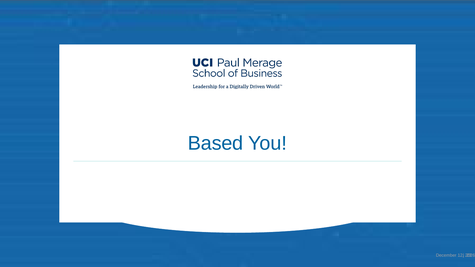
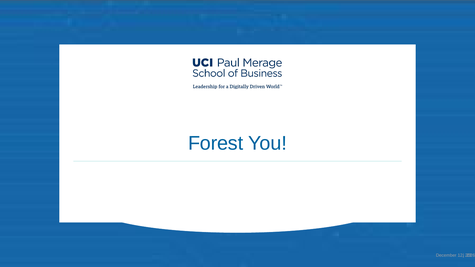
Based: Based -> Forest (216, 143)
